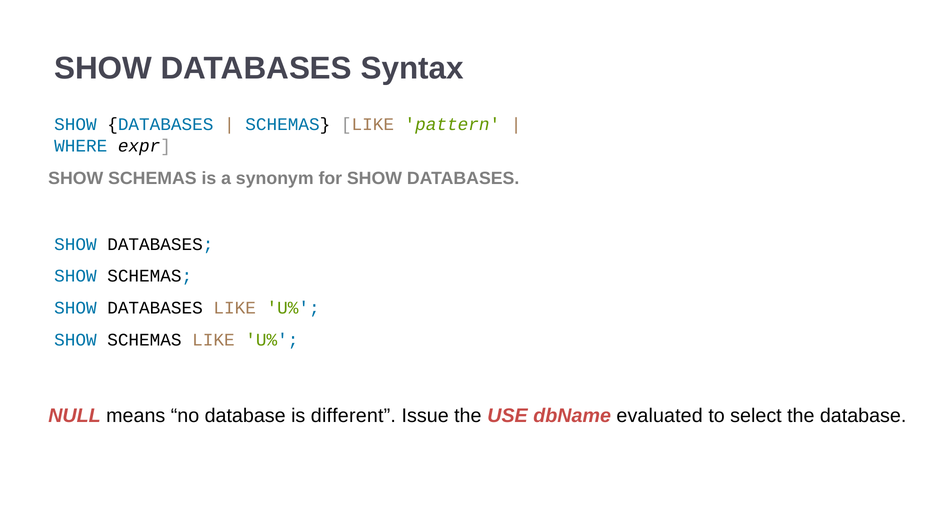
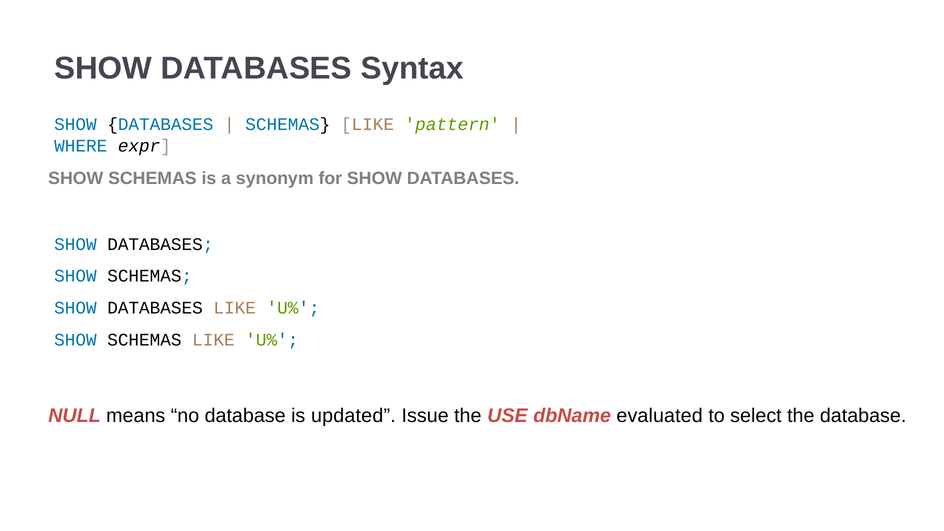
different: different -> updated (353, 416)
